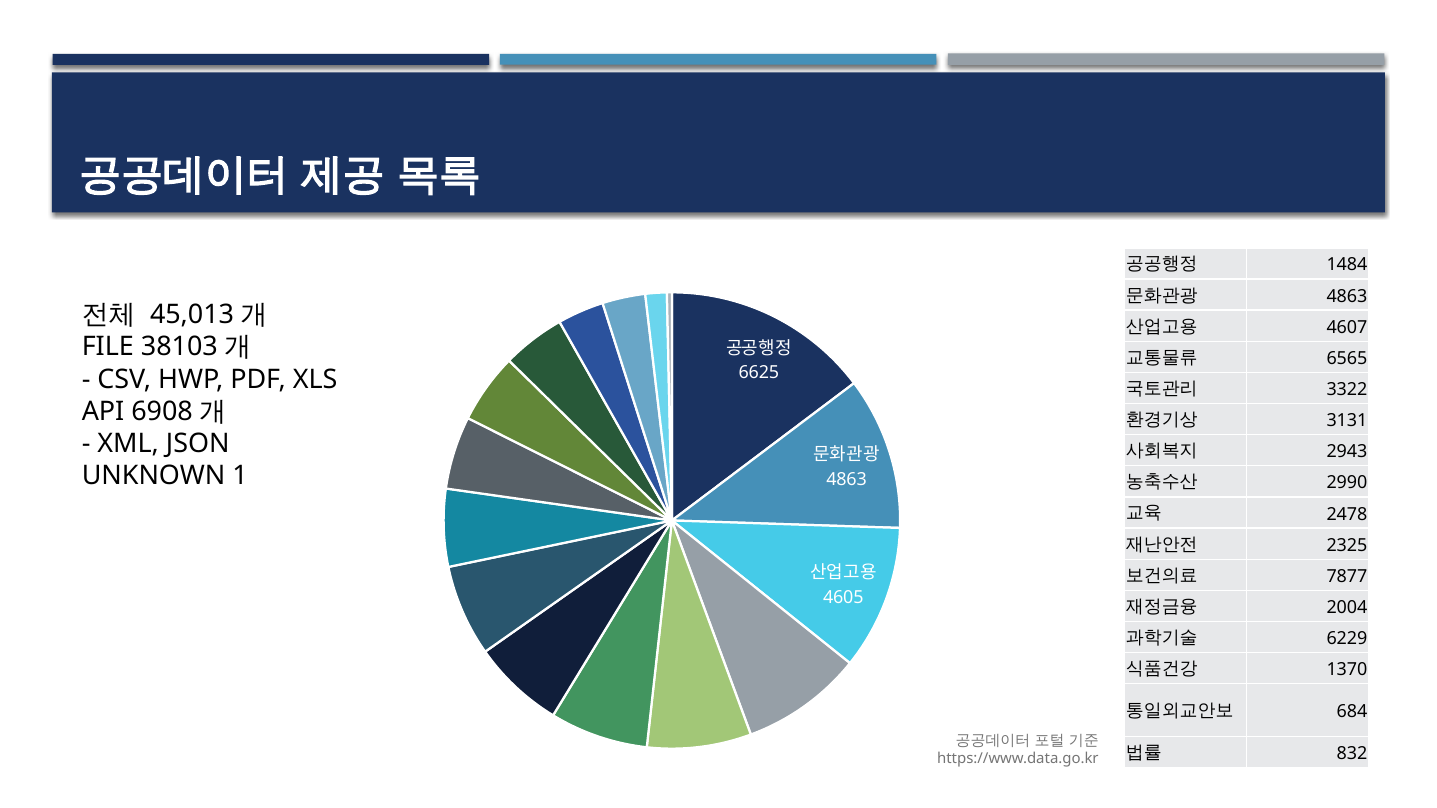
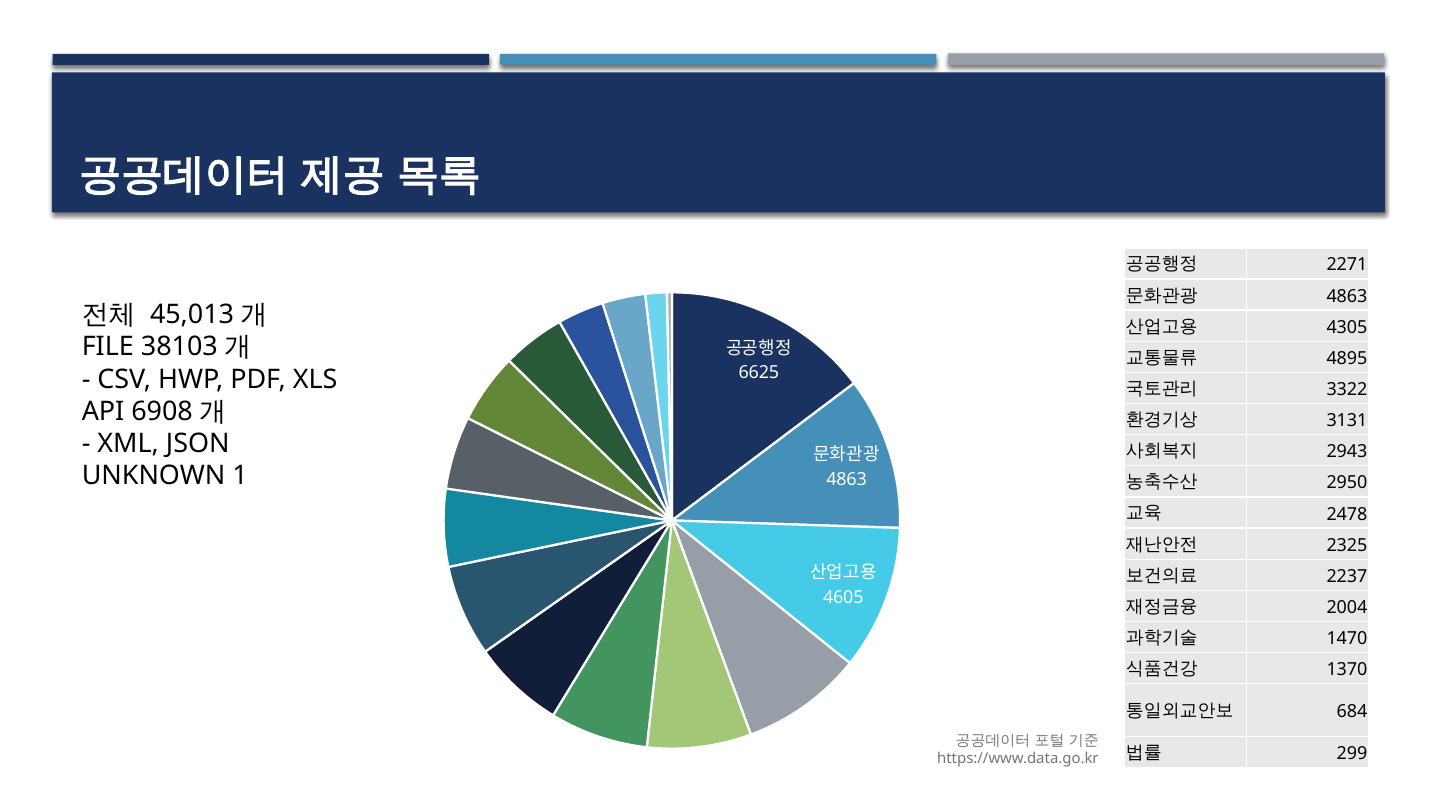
1484: 1484 -> 2271 (1347, 265)
4607: 4607 -> 4305 (1347, 327)
6565: 6565 -> 4895 (1347, 359)
2990: 2990 -> 2950 (1347, 483)
7877: 7877 -> 2237 (1347, 577)
6229: 6229 -> 1470 (1347, 639)
832: 832 -> 299 (1352, 754)
